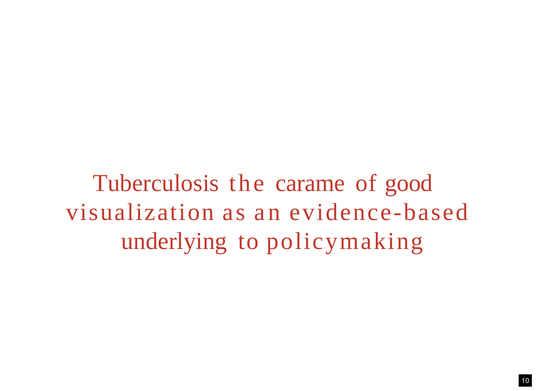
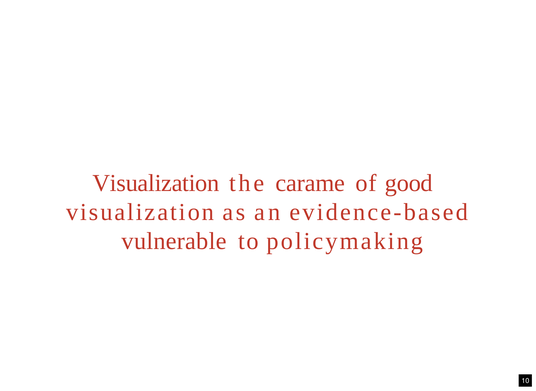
Tuberculosis: Tuberculosis -> Visualization (156, 183)
underlying: underlying -> vulnerable (174, 241)
